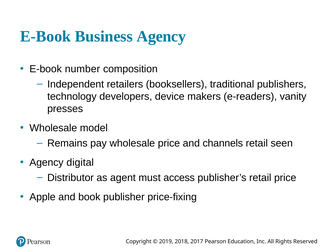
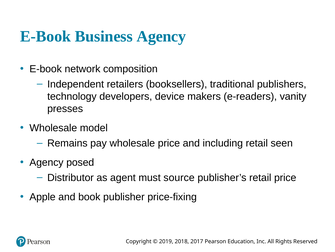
number: number -> network (83, 69)
channels: channels -> including (223, 143)
digital: digital -> posed (80, 162)
access: access -> source (179, 177)
